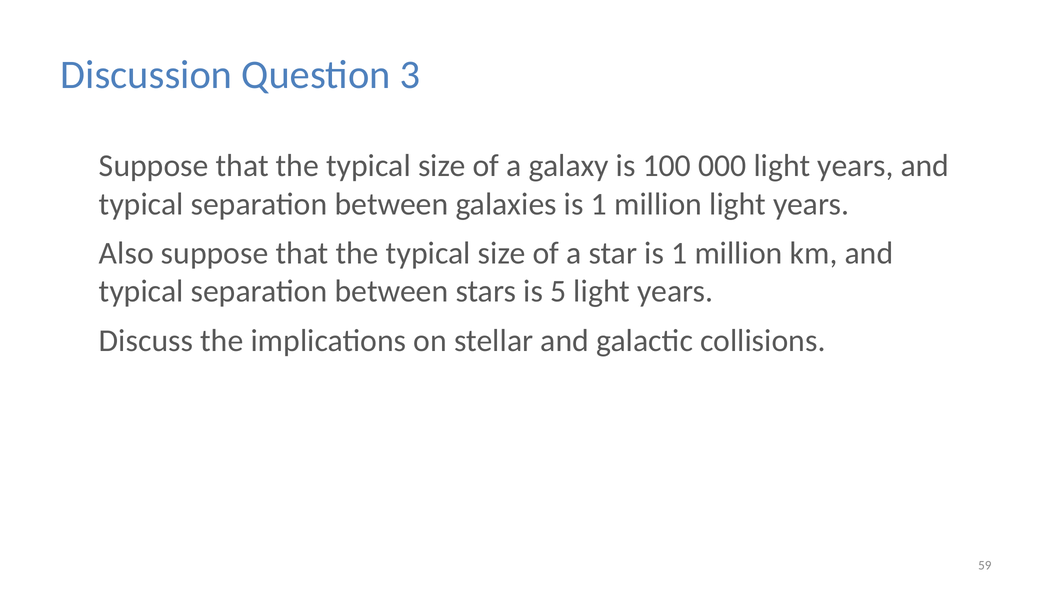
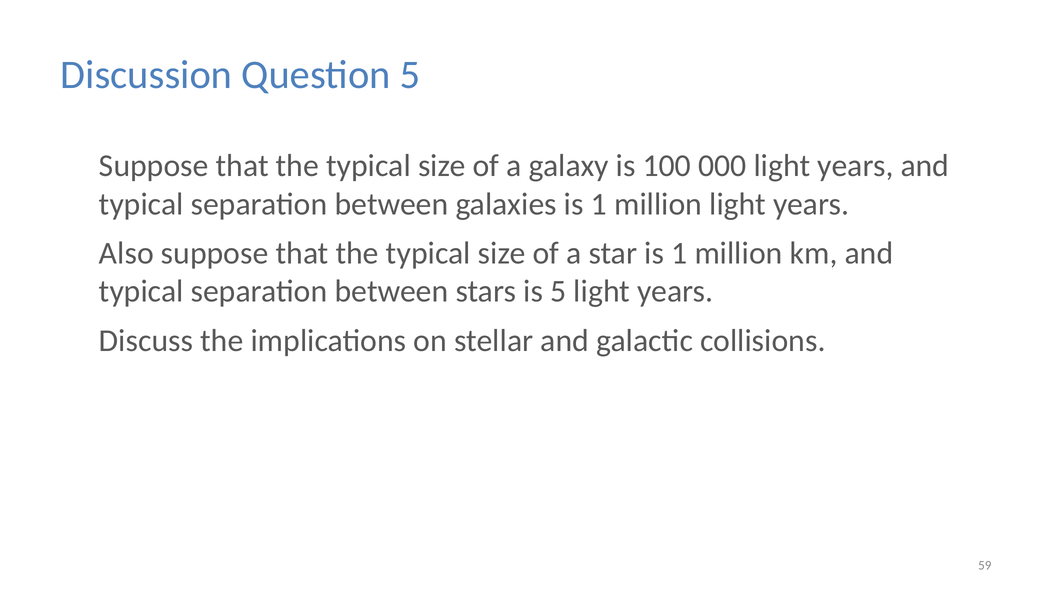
Question 3: 3 -> 5 (410, 75)
